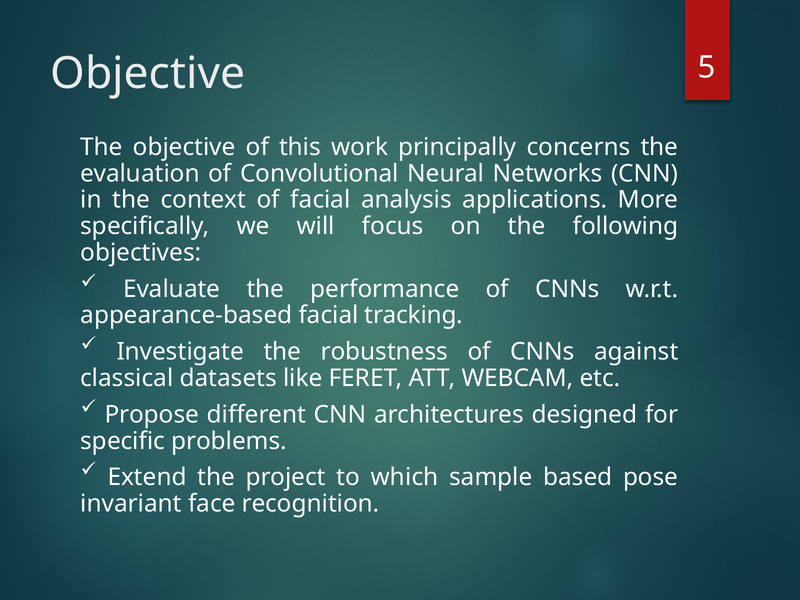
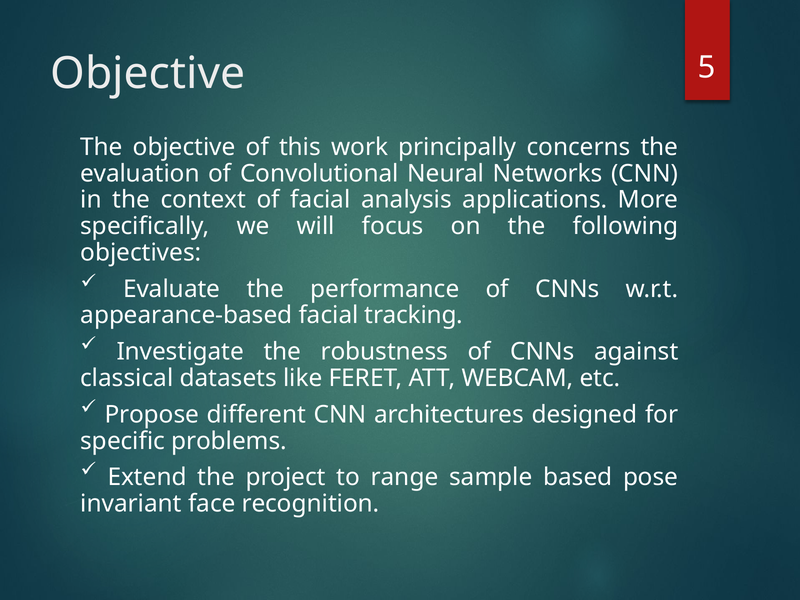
which: which -> range (405, 477)
